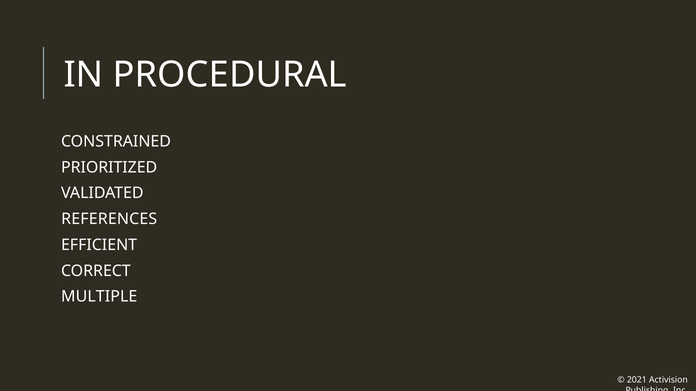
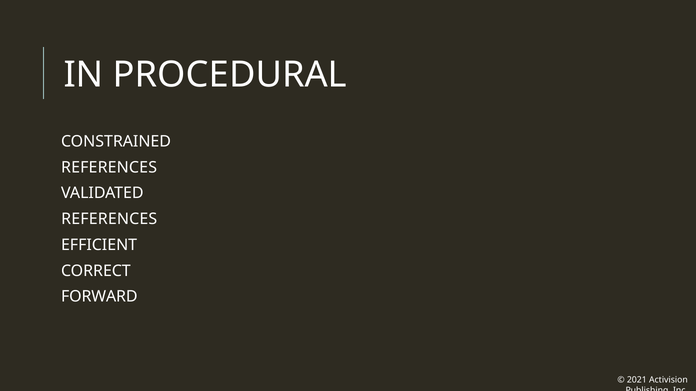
PRIORITIZED: PRIORITIZED -> REFERENCES (109, 168)
MULTIPLE: MULTIPLE -> FORWARD (99, 297)
